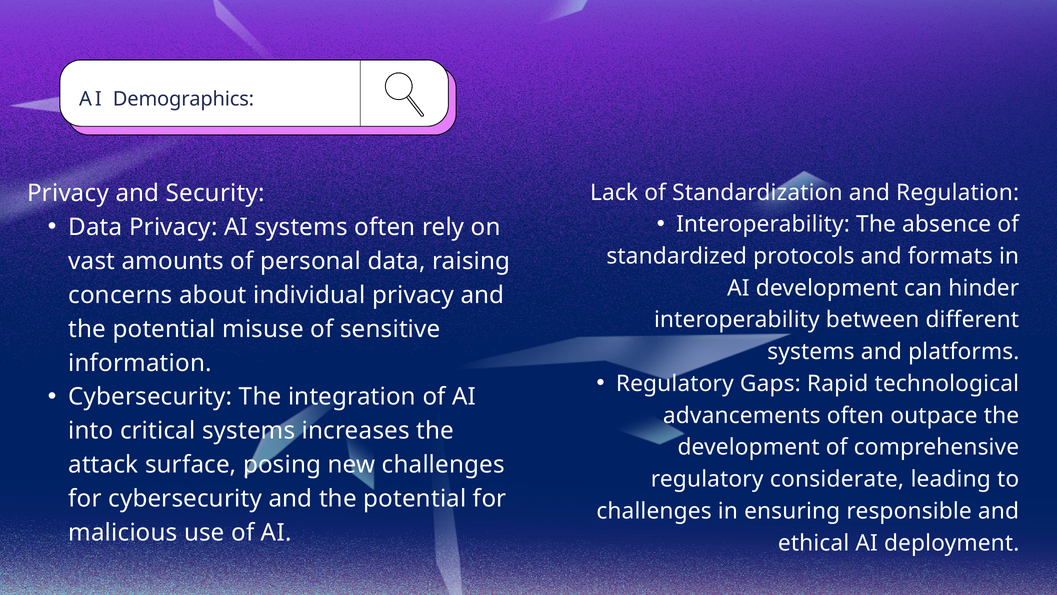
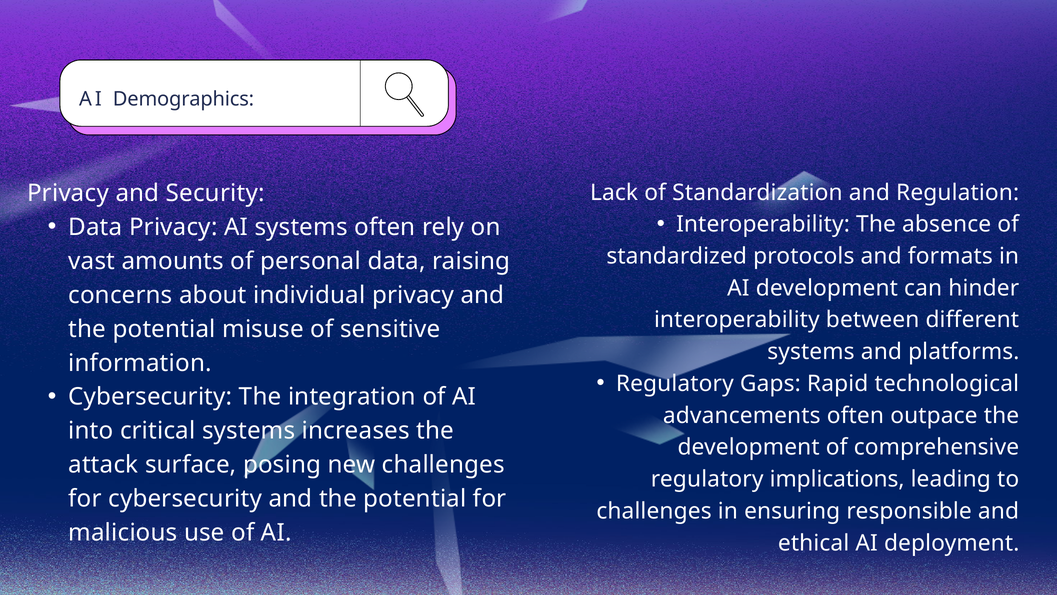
considerate: considerate -> implications (837, 479)
